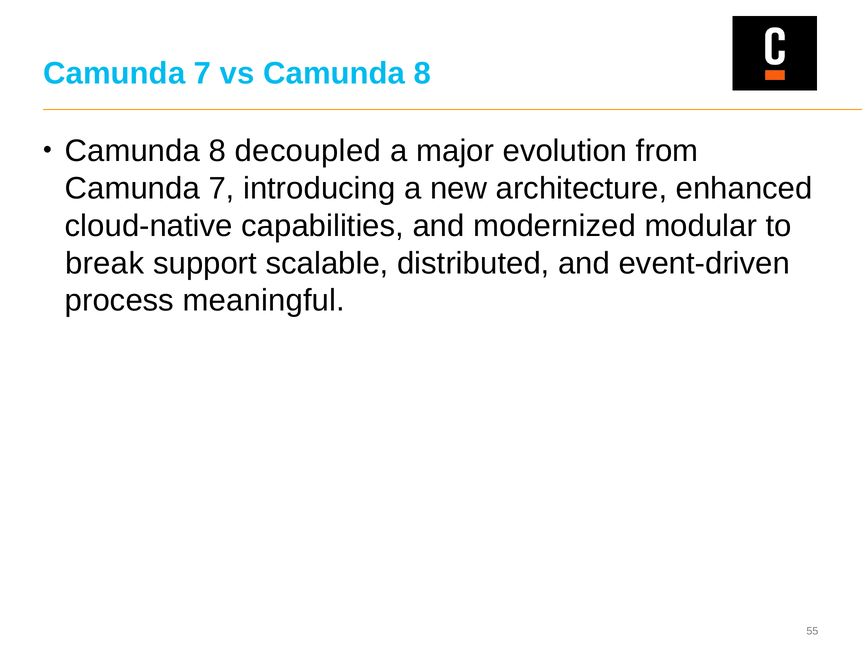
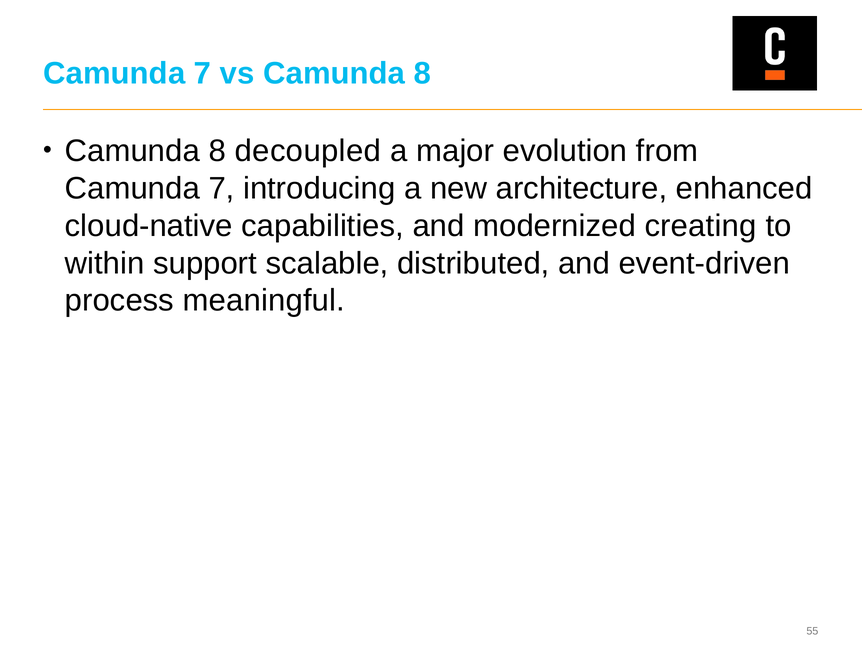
modular: modular -> creating (701, 226)
break: break -> within (105, 263)
